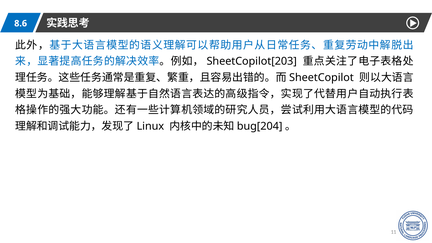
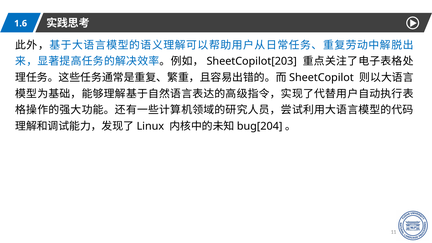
8.6: 8.6 -> 1.6 (21, 23)
